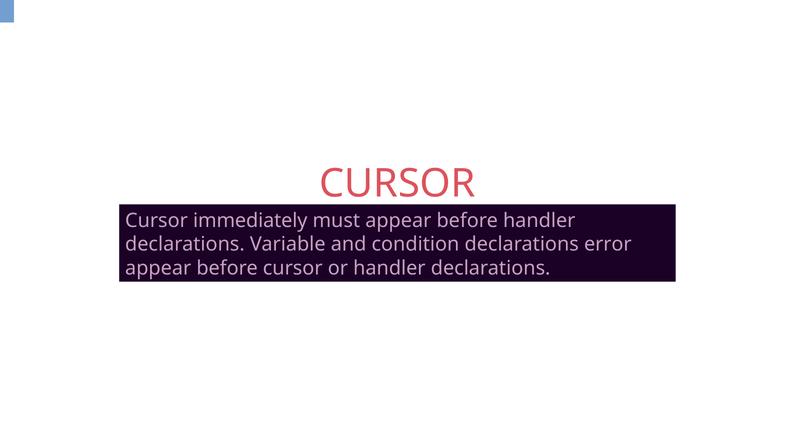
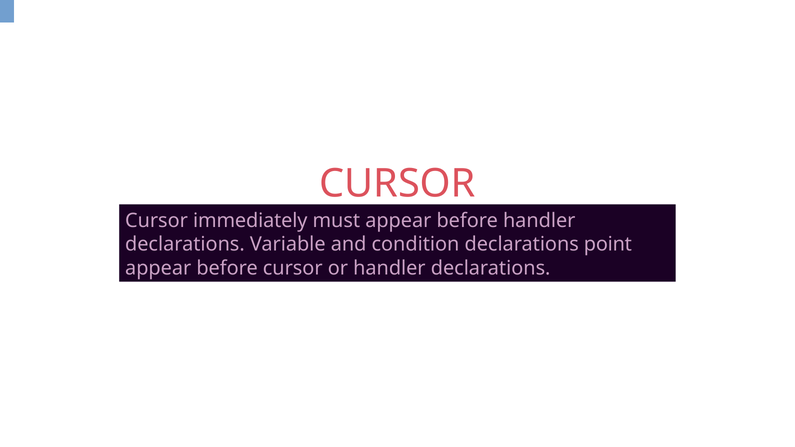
error: error -> point (608, 245)
